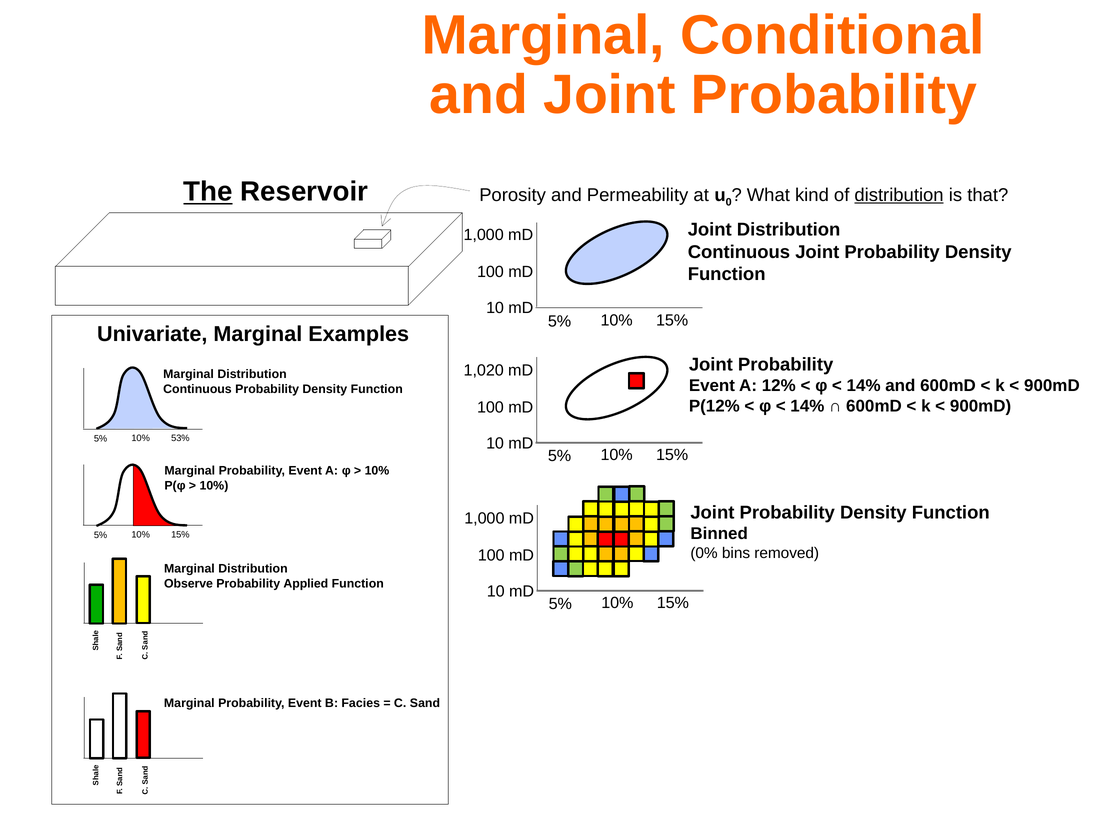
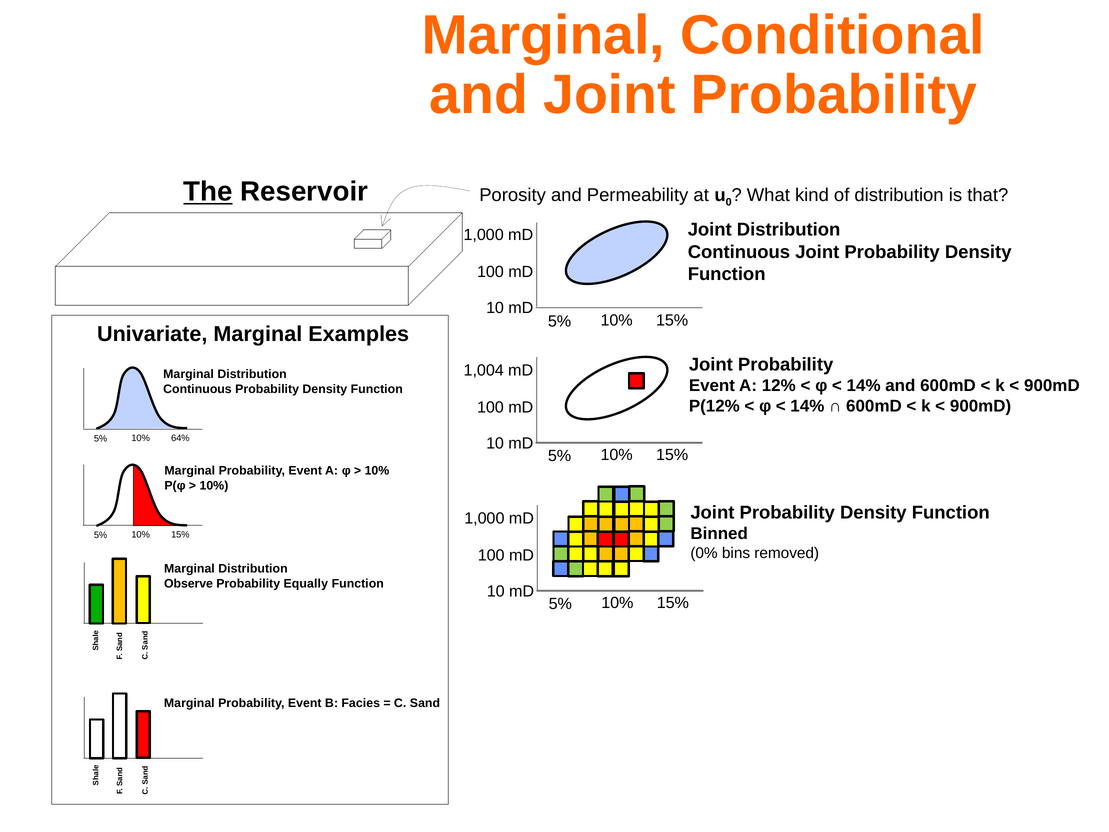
distribution underline: present -> none (899, 195)
1,020: 1,020 -> 1,004 (484, 370)
53%: 53% -> 64% (180, 438)
Applied: Applied -> Equally (306, 583)
